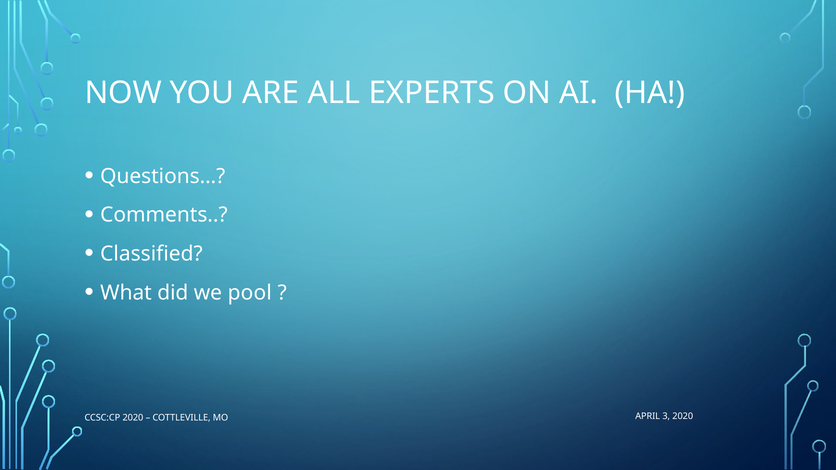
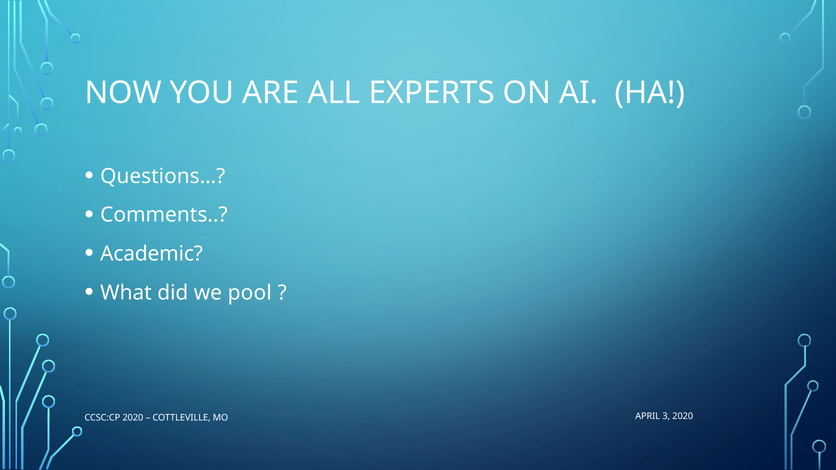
Classified: Classified -> Academic (152, 254)
